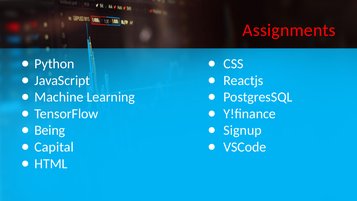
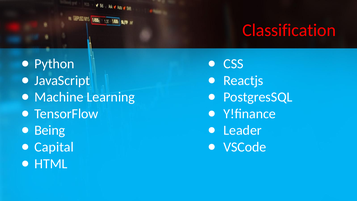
Assignments: Assignments -> Classification (289, 30)
Signup: Signup -> Leader (243, 130)
